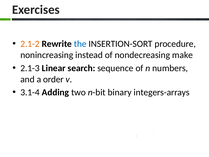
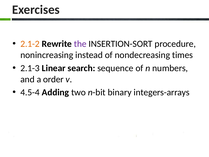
the colour: blue -> purple (80, 44)
make: make -> times (183, 55)
3.1-4: 3.1-4 -> 4.5-4 (30, 92)
